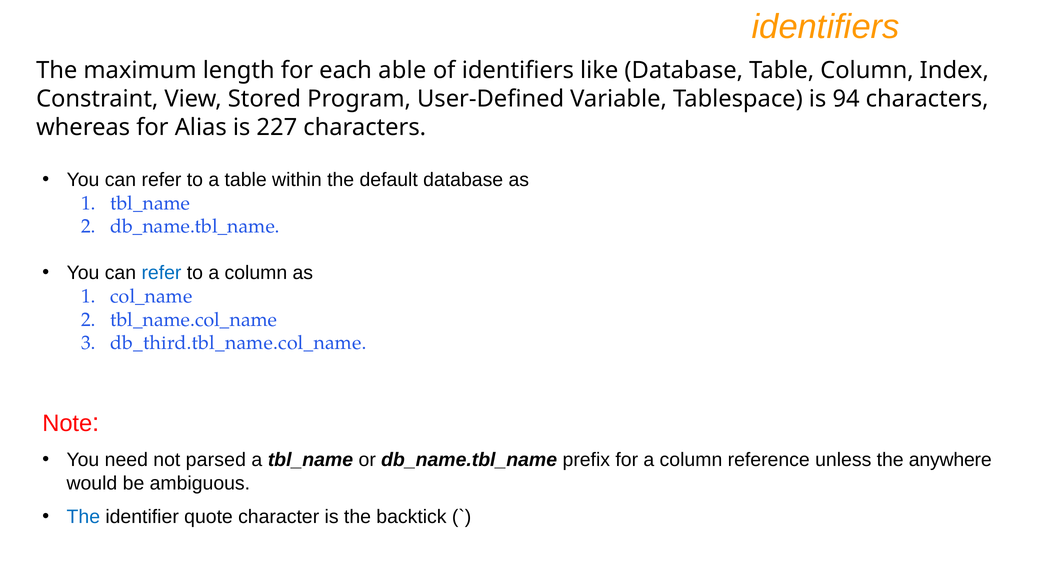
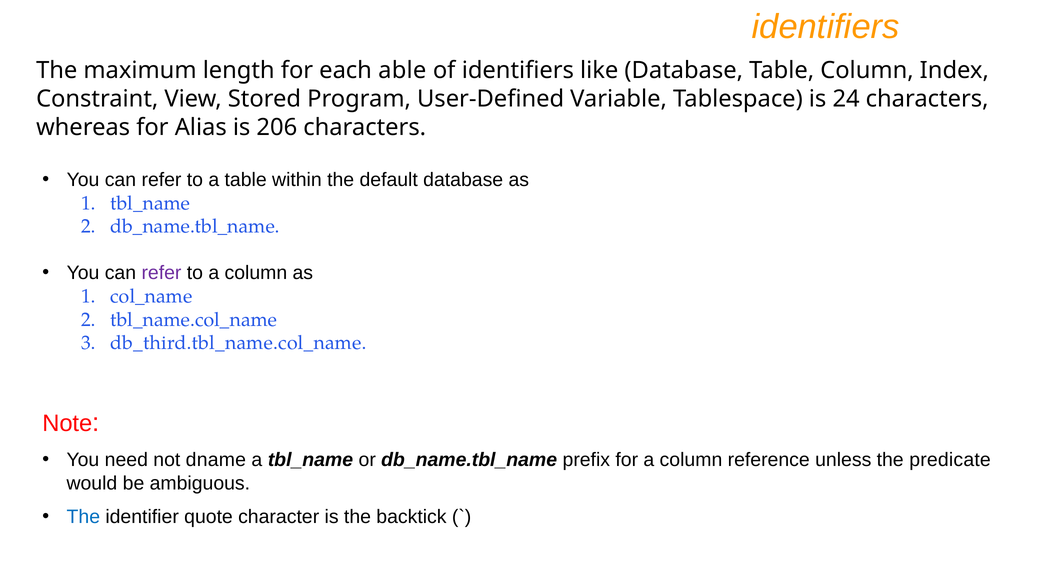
94: 94 -> 24 (846, 99)
227: 227 -> 206 (277, 127)
refer colour: blue -> purple (161, 273)
parsed: parsed -> dname (216, 460)
anywhere: anywhere -> predicate (950, 460)
